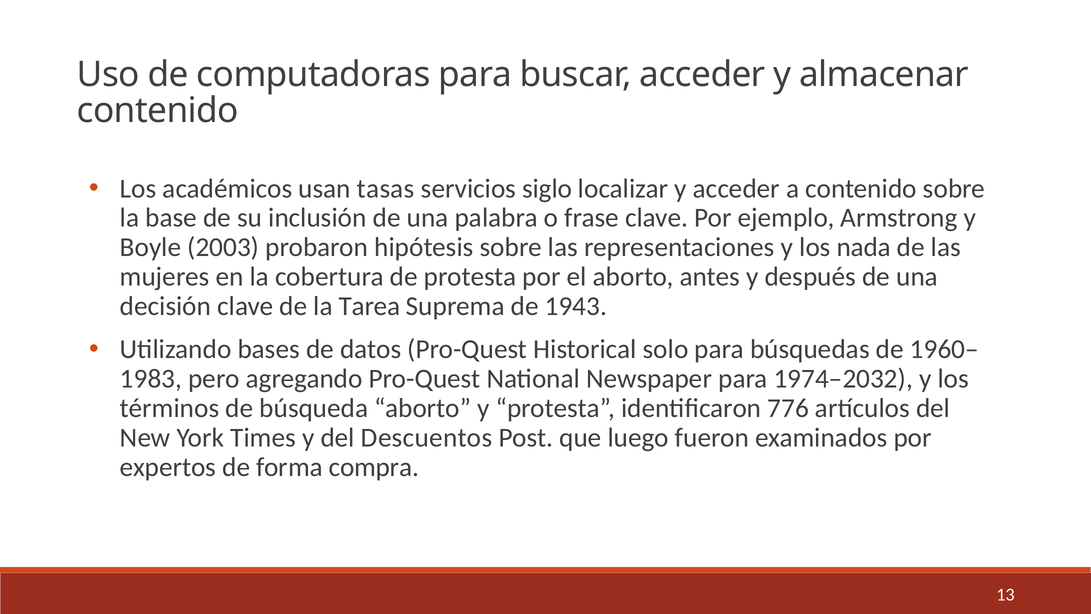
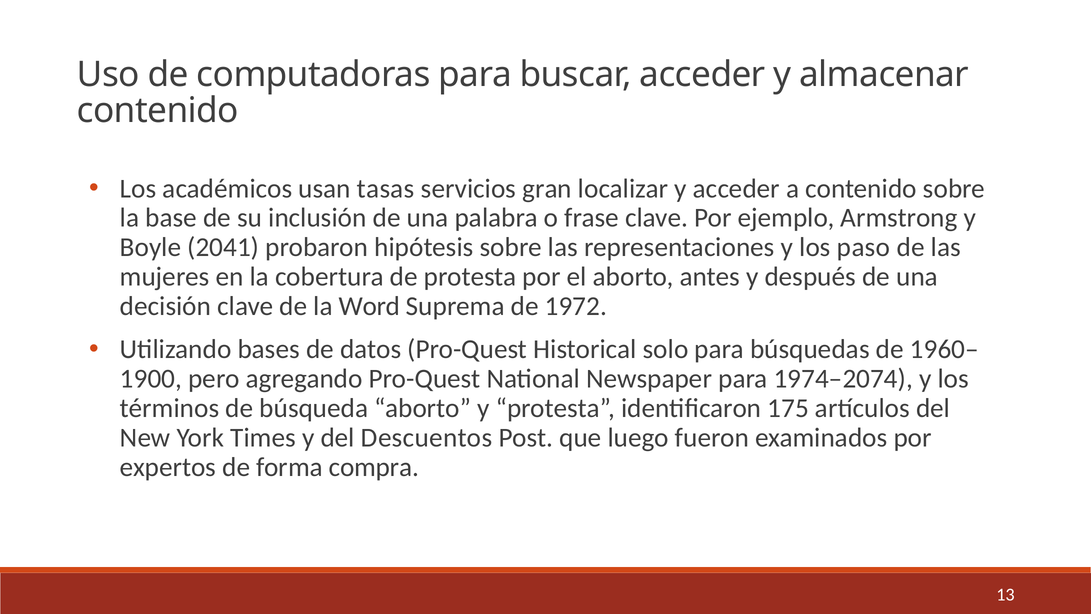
siglo: siglo -> gran (547, 188)
2003: 2003 -> 2041 (223, 247)
nada: nada -> paso (864, 247)
Tarea: Tarea -> Word (369, 306)
1943: 1943 -> 1972 (576, 306)
1983: 1983 -> 1900 (151, 379)
1974–2032: 1974–2032 -> 1974–2074 (843, 379)
776: 776 -> 175 (788, 408)
